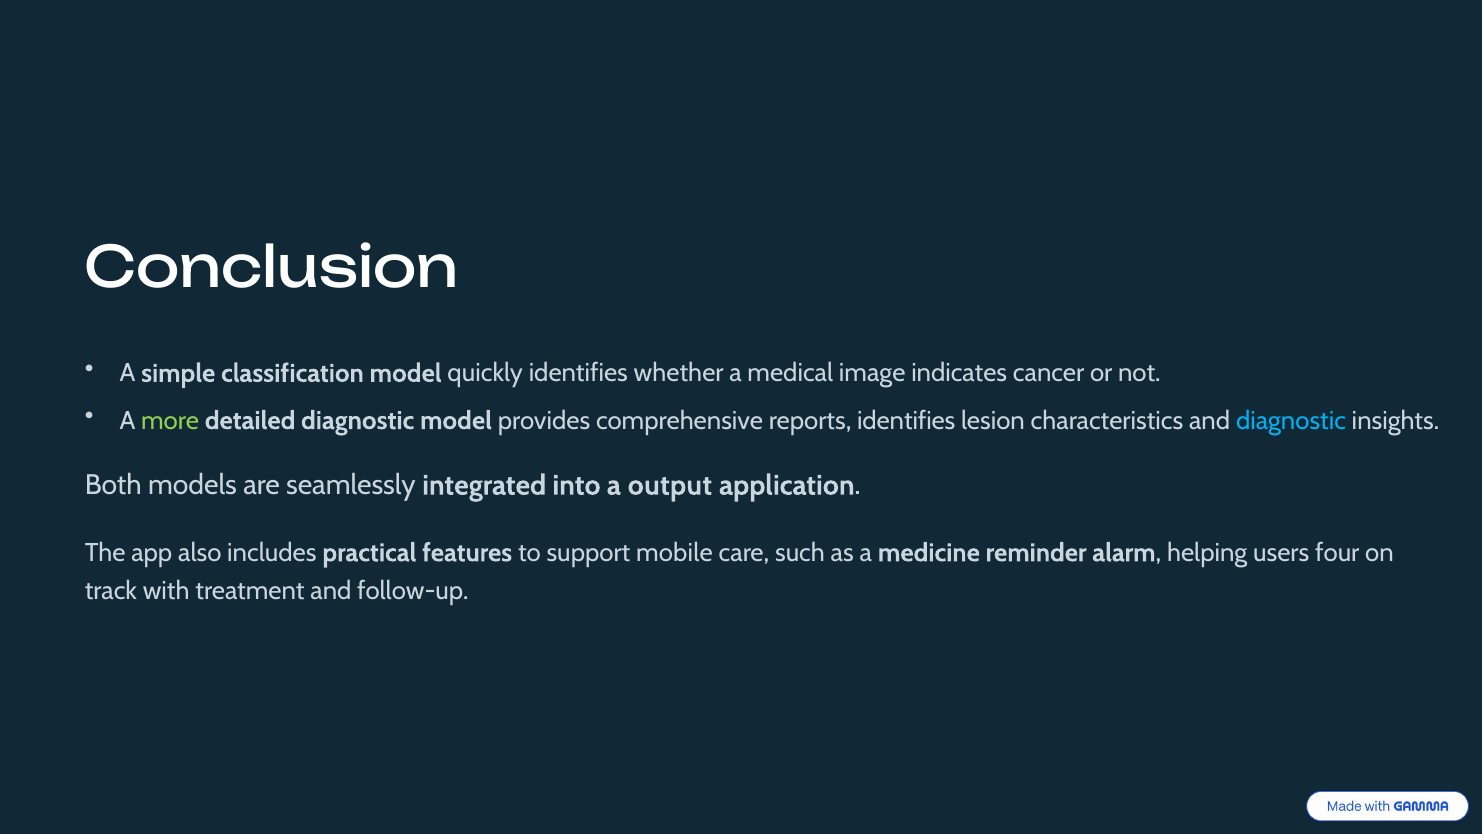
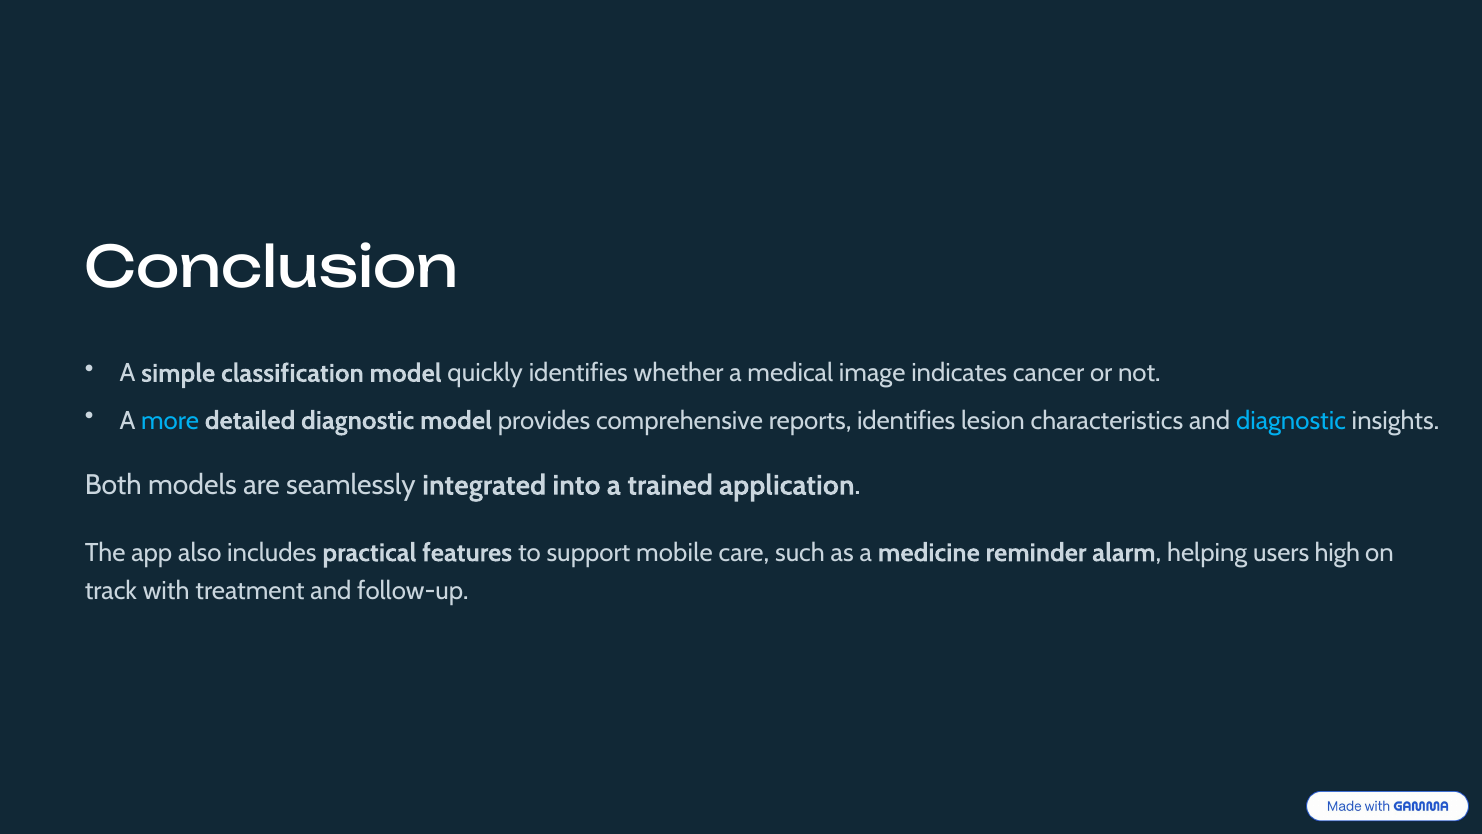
more colour: light green -> light blue (170, 420)
output: output -> trained (670, 485)
four: four -> high (1337, 553)
